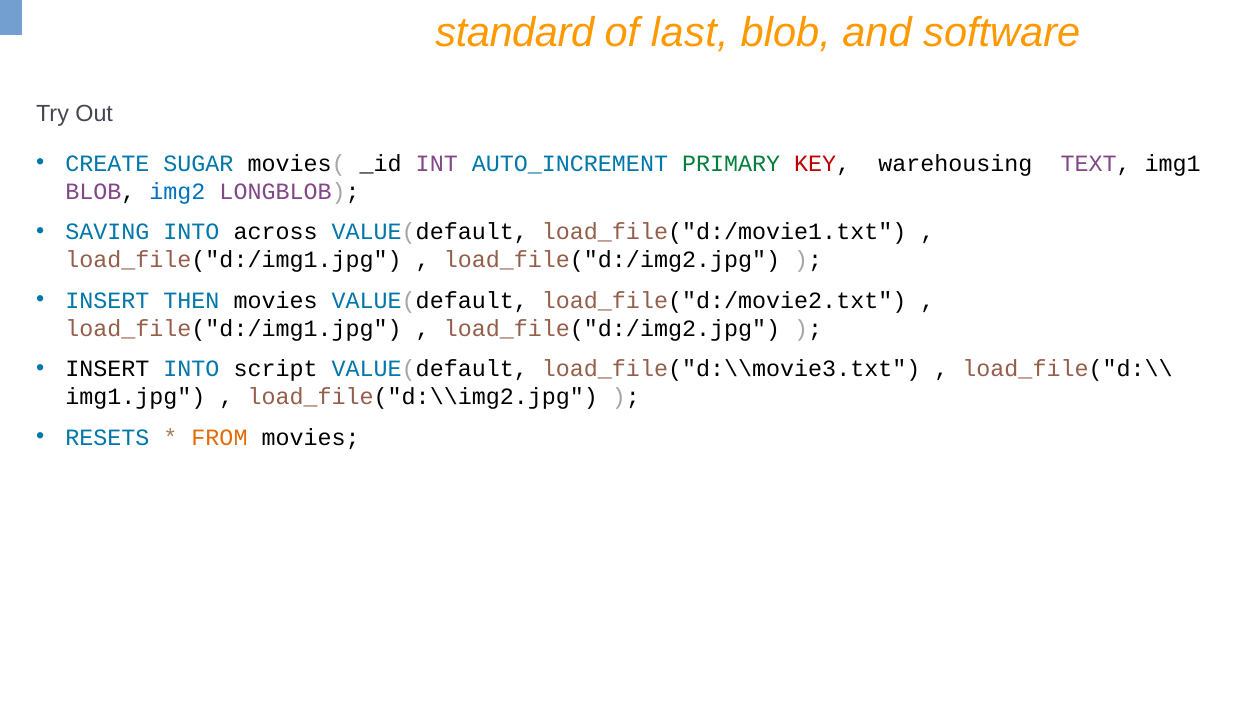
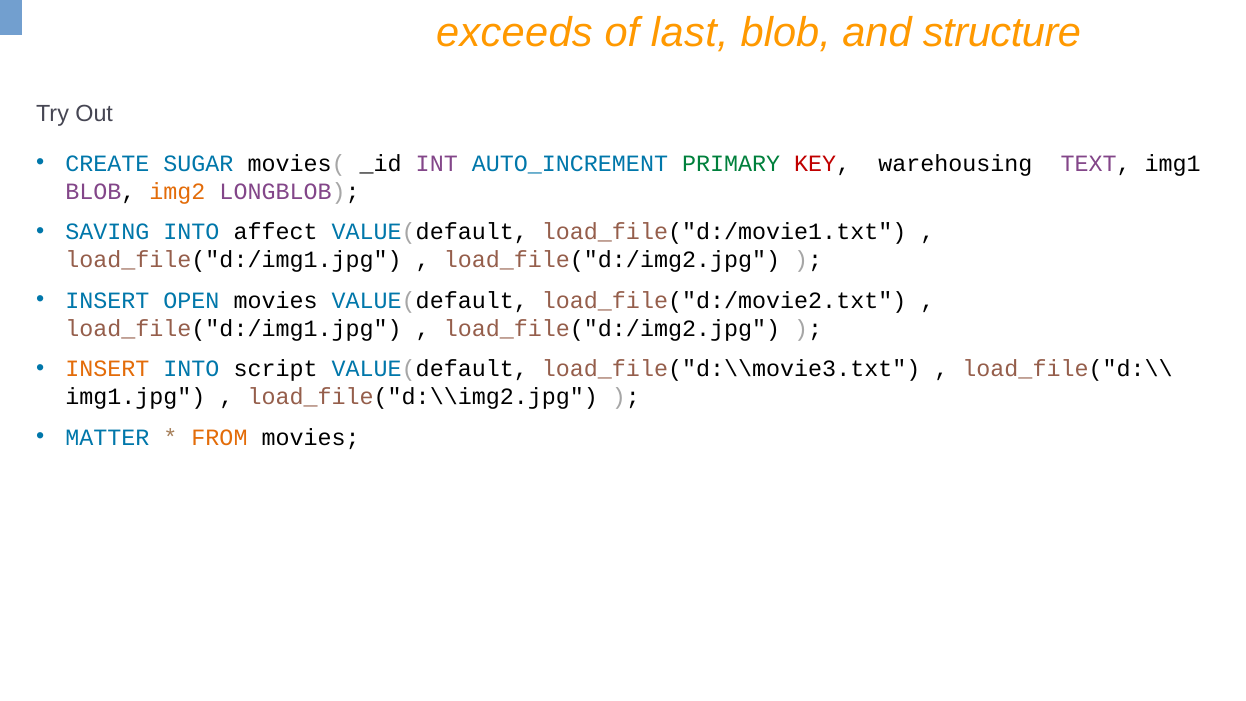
standard: standard -> exceeds (514, 32)
software: software -> structure (1002, 32)
img2 colour: blue -> orange (177, 191)
across: across -> affect (276, 232)
THEN: THEN -> OPEN (191, 300)
INSERT colour: black -> orange (107, 369)
RESETS: RESETS -> MATTER (107, 437)
